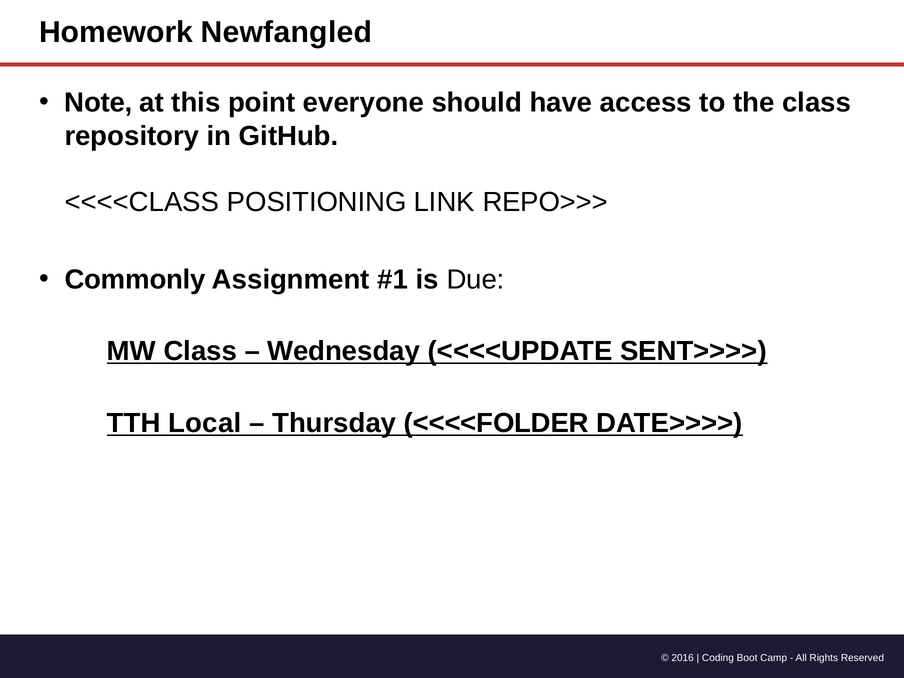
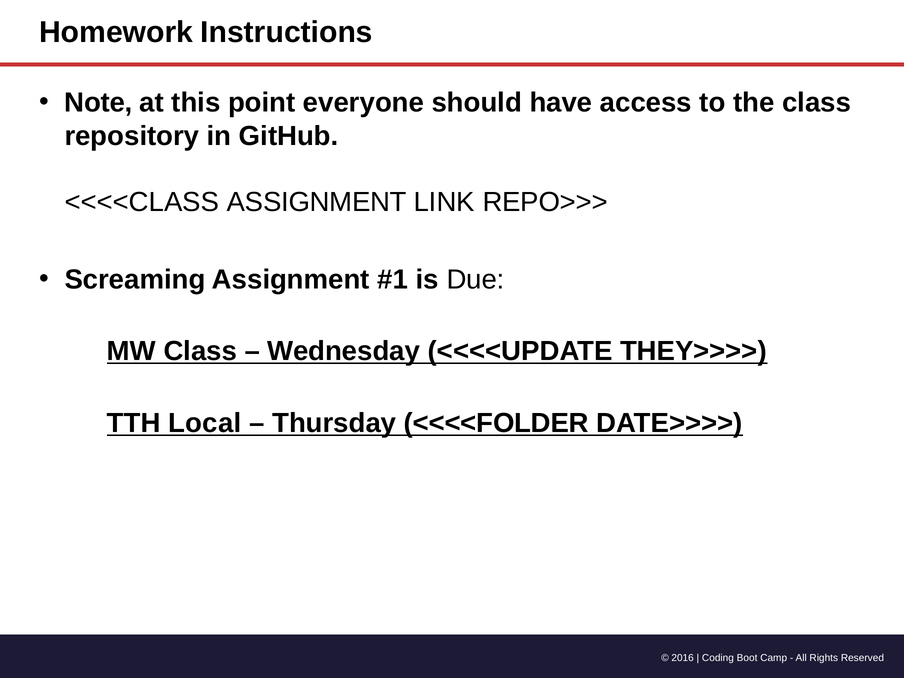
Newfangled: Newfangled -> Instructions (287, 32)
<<<<CLASS POSITIONING: POSITIONING -> ASSIGNMENT (317, 202)
Commonly: Commonly -> Screaming (135, 280)
SENT>>>>: SENT>>>> -> THEY>>>> (693, 351)
